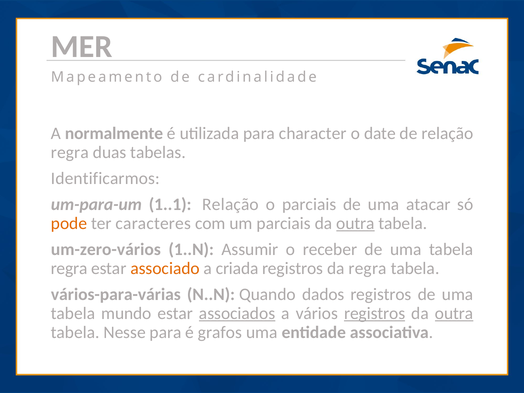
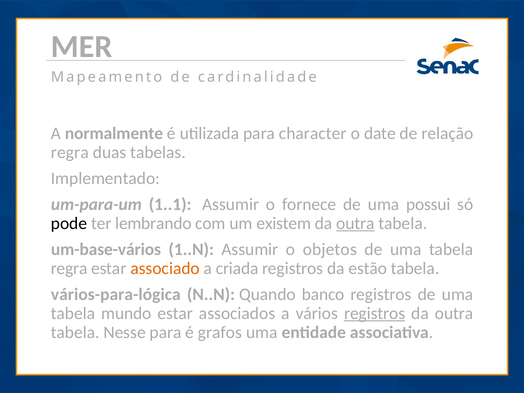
Identificarmos: Identificarmos -> Implementado (105, 178)
1..1 Relação: Relação -> Assumir (231, 205)
o parciais: parciais -> fornece (309, 205)
atacar: atacar -> possui (428, 205)
pode colour: orange -> black (69, 223)
caracteres: caracteres -> lembrando (153, 223)
um parciais: parciais -> existem (284, 223)
um-zero-vários: um-zero-vários -> um-base-vários (106, 250)
receber: receber -> objetos (330, 250)
da regra: regra -> estão (368, 268)
vários-para-várias: vários-para-várias -> vários-para-lógica (116, 295)
dados: dados -> banco (323, 295)
associados underline: present -> none (237, 313)
outra underline: present -> none (454, 313)
